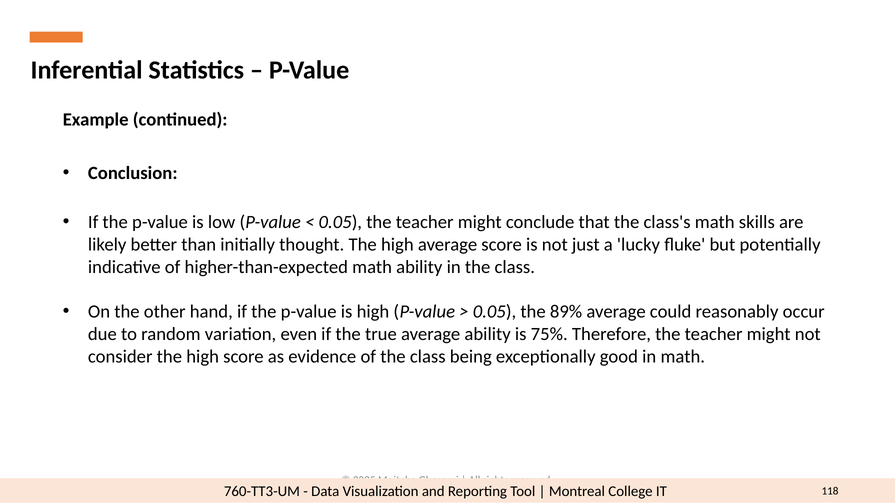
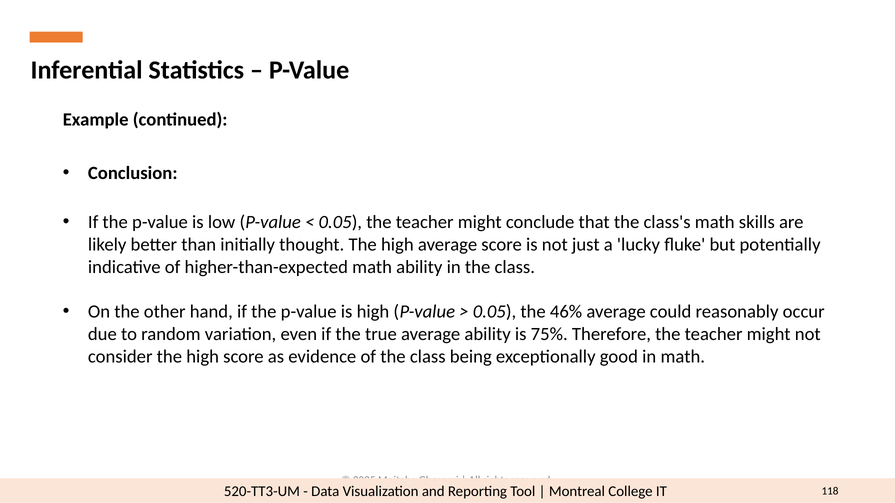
89%: 89% -> 46% (566, 312)
760-TT3-UM: 760-TT3-UM -> 520-TT3-UM (262, 492)
